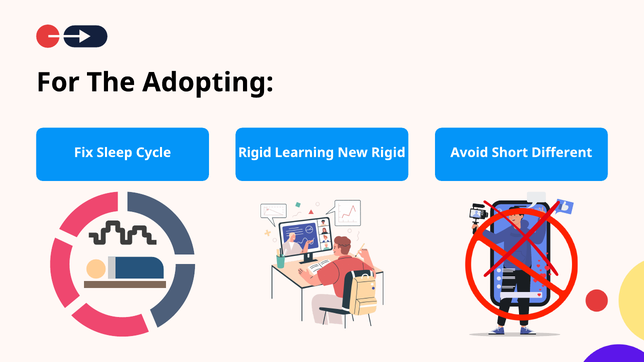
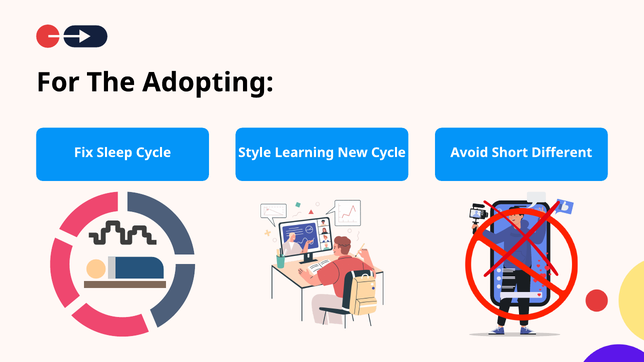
Cycle Rigid: Rigid -> Style (255, 153)
New Rigid: Rigid -> Cycle (388, 153)
